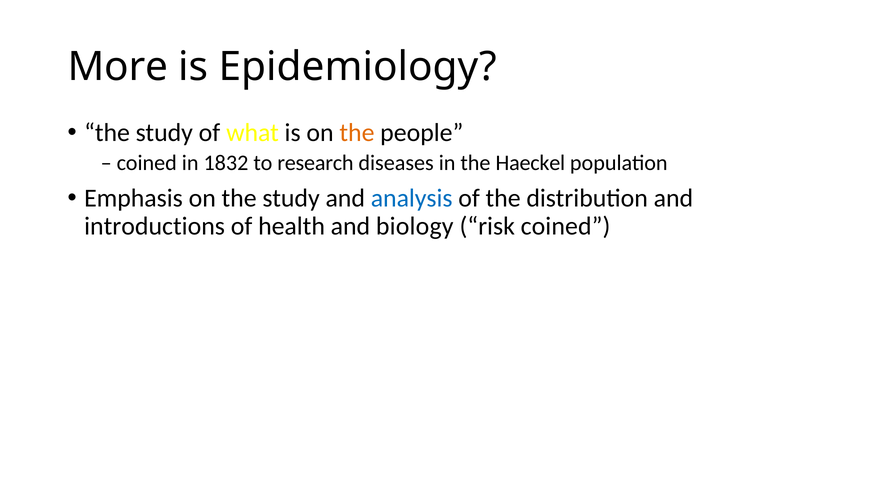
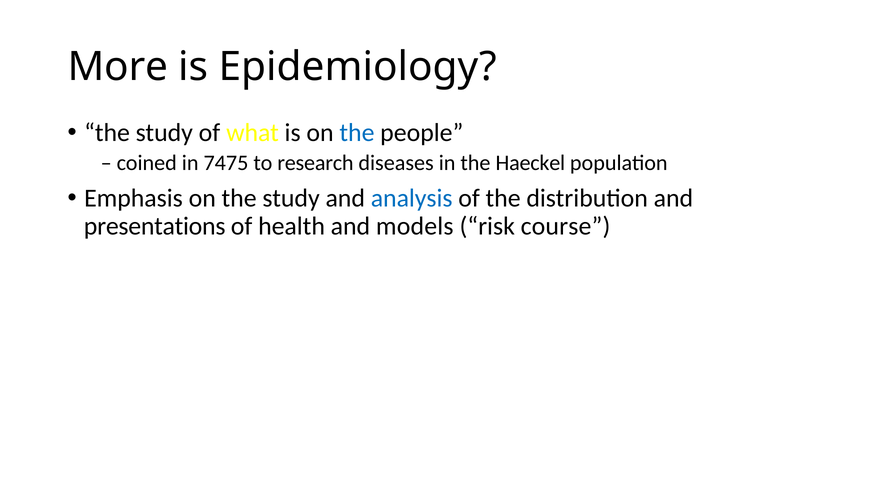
the colour: orange -> blue (357, 132)
1832: 1832 -> 7475 (226, 163)
introductions: introductions -> presentations (155, 226)
biology: biology -> models (415, 226)
risk coined: coined -> course (566, 226)
